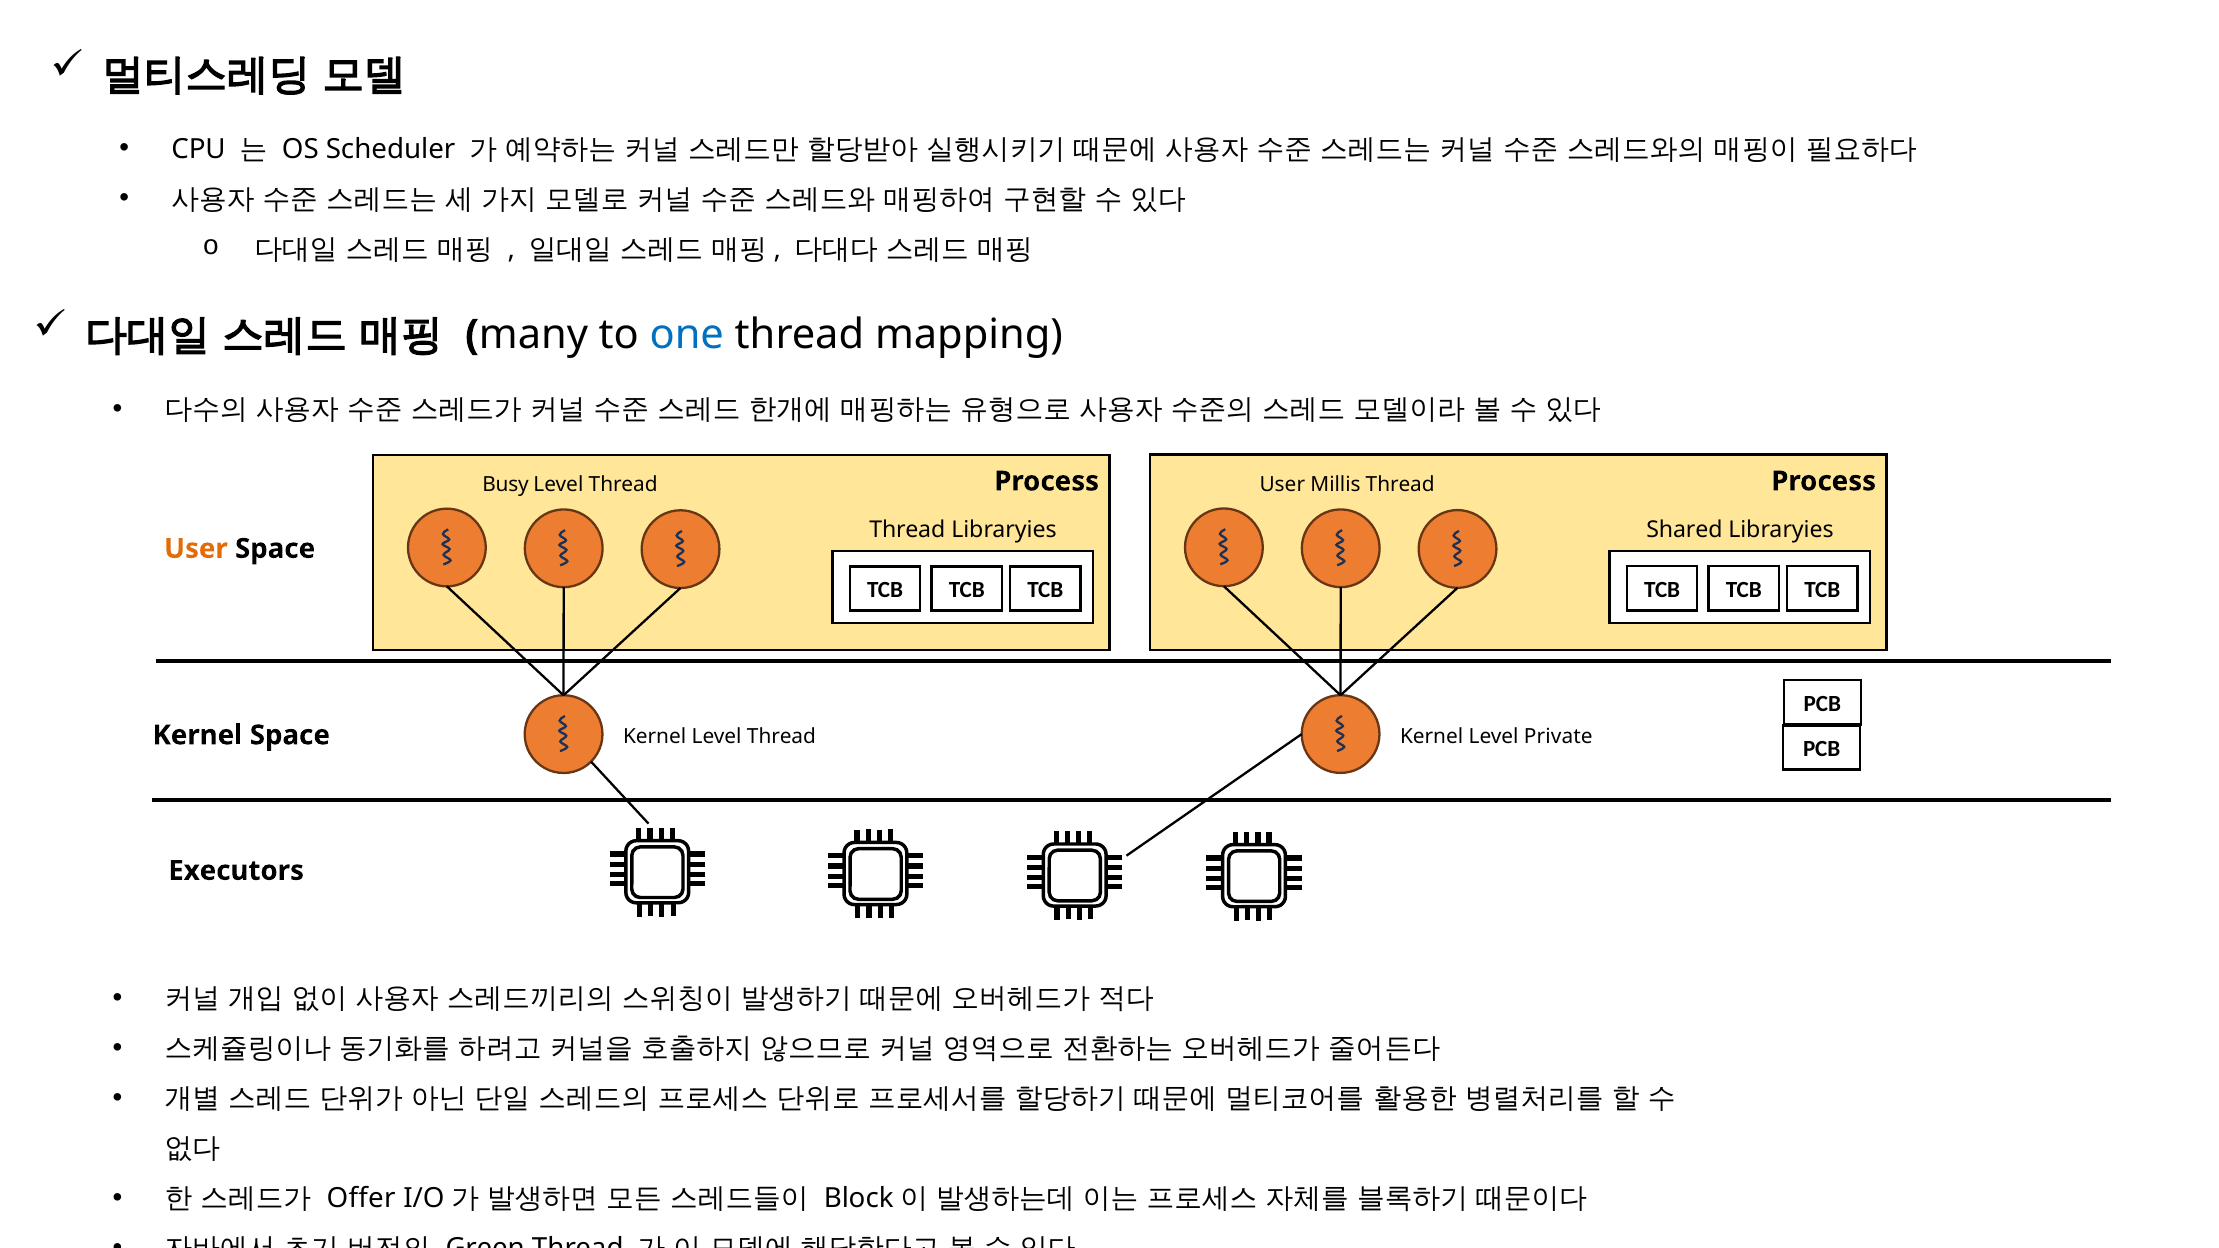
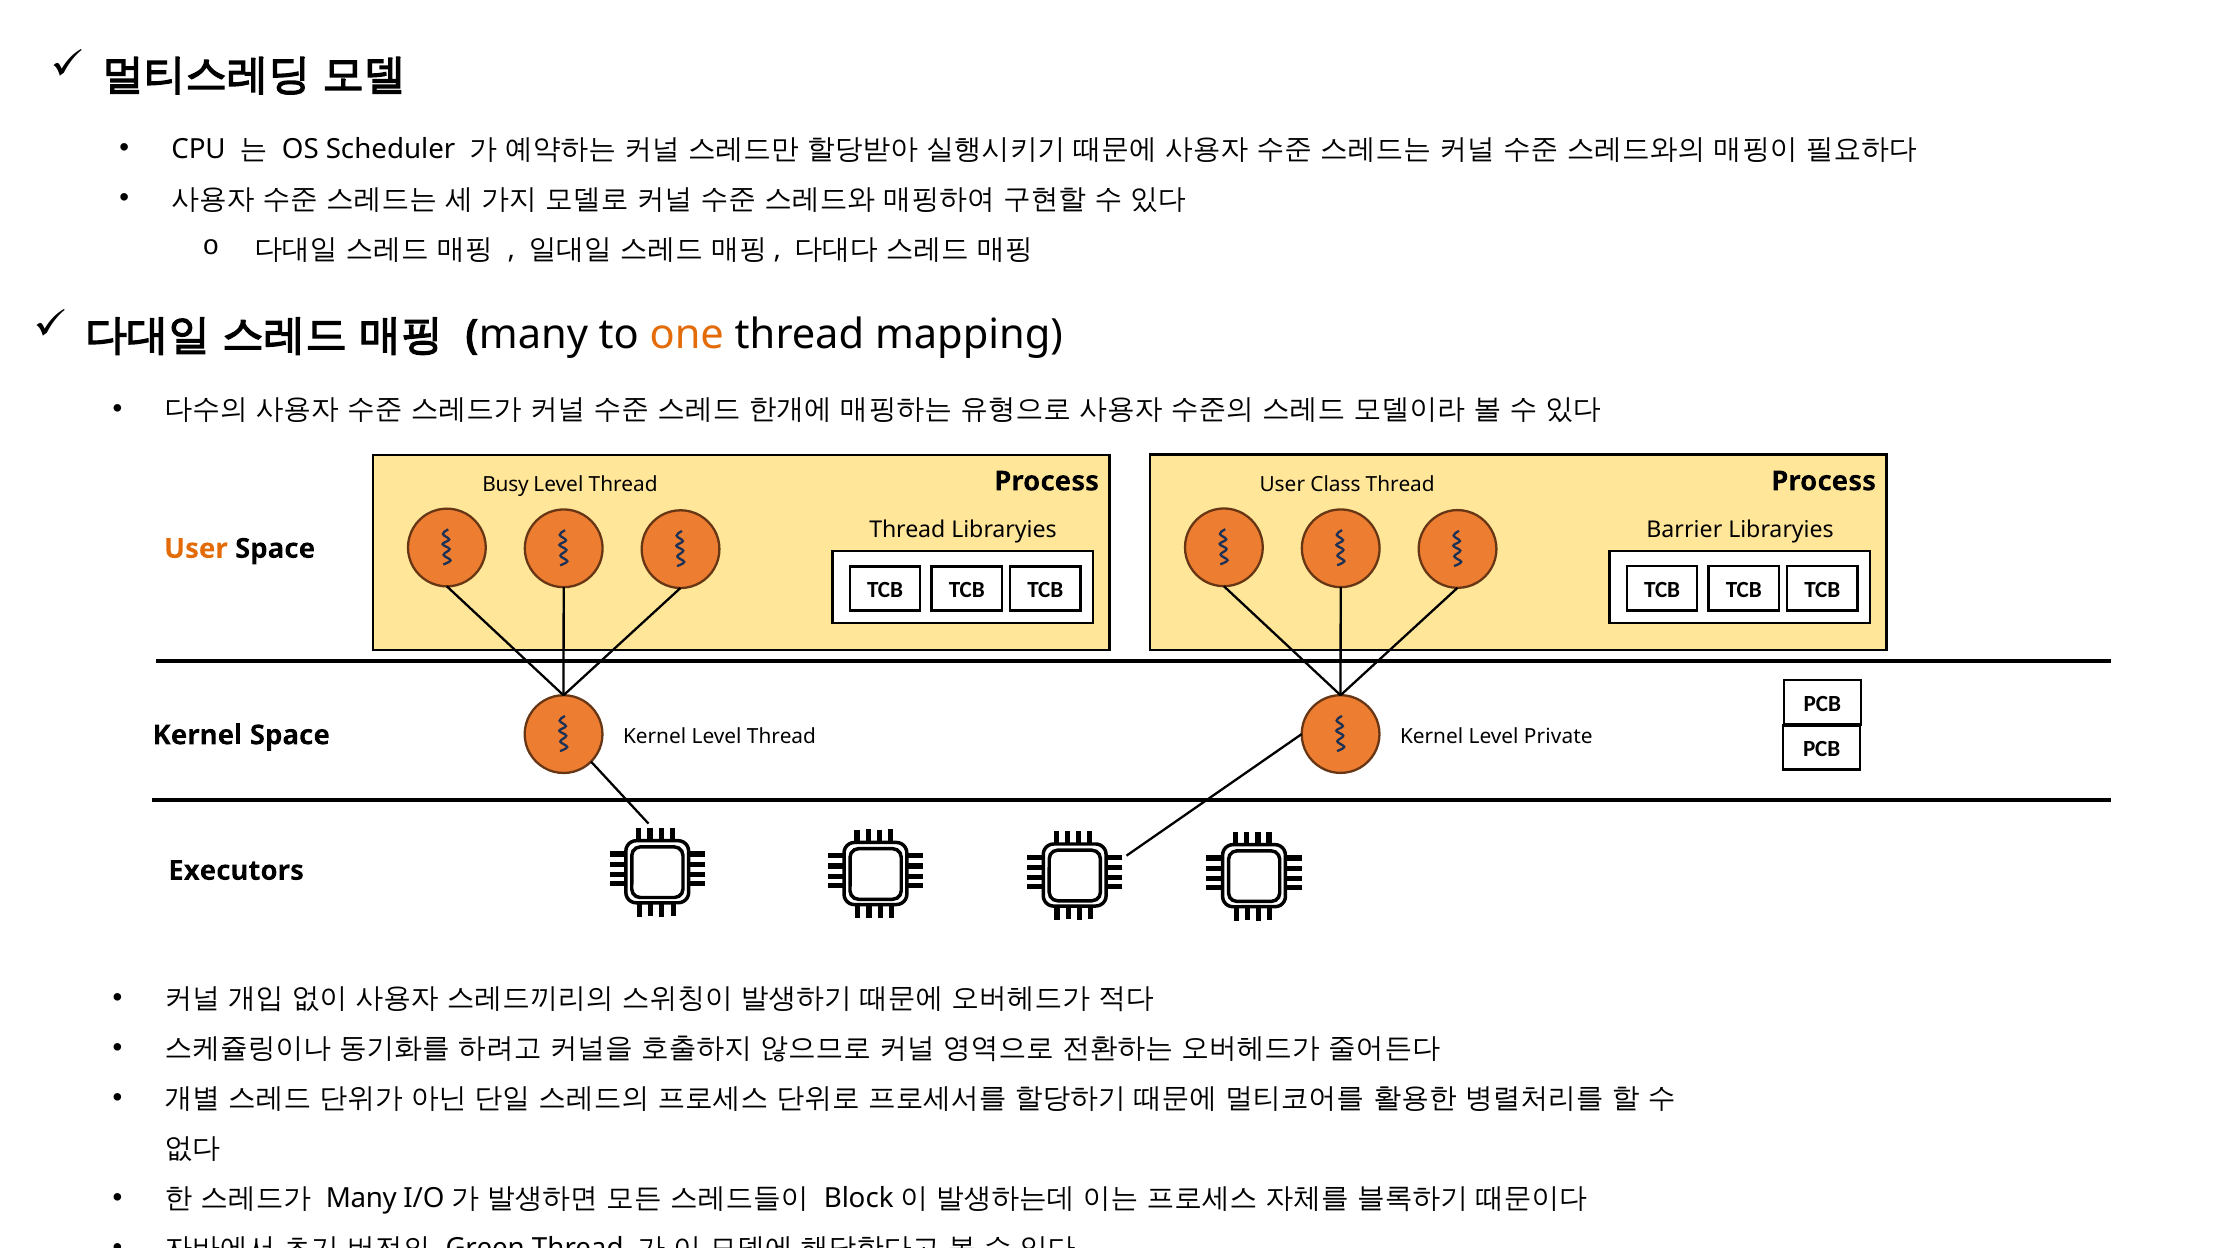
one colour: blue -> orange (687, 335)
Millis: Millis -> Class (1336, 485)
Shared: Shared -> Barrier (1684, 530)
Offer: Offer -> Many (361, 1199)
